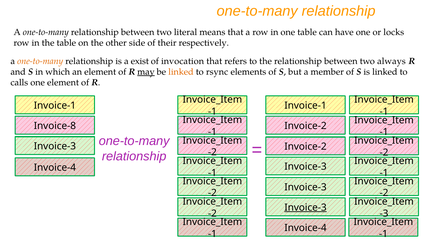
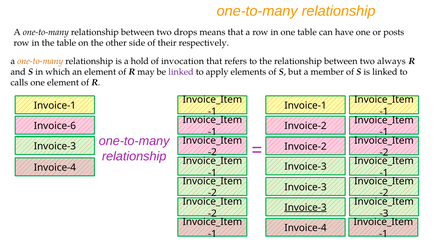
literal: literal -> drops (186, 32)
locks: locks -> posts (394, 32)
exist: exist -> hold (140, 61)
may underline: present -> none (146, 72)
linked colour: orange -> purple (181, 72)
rsync: rsync -> apply (217, 72)
Invoice-8: Invoice-8 -> Invoice-6 (55, 126)
